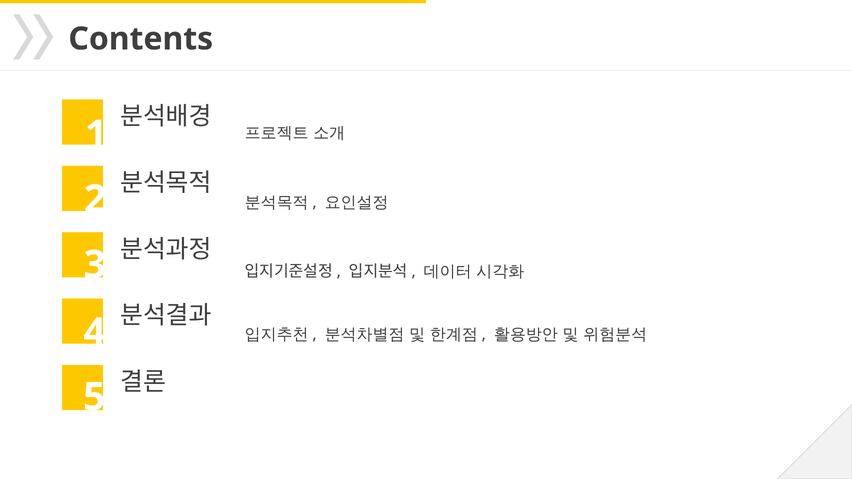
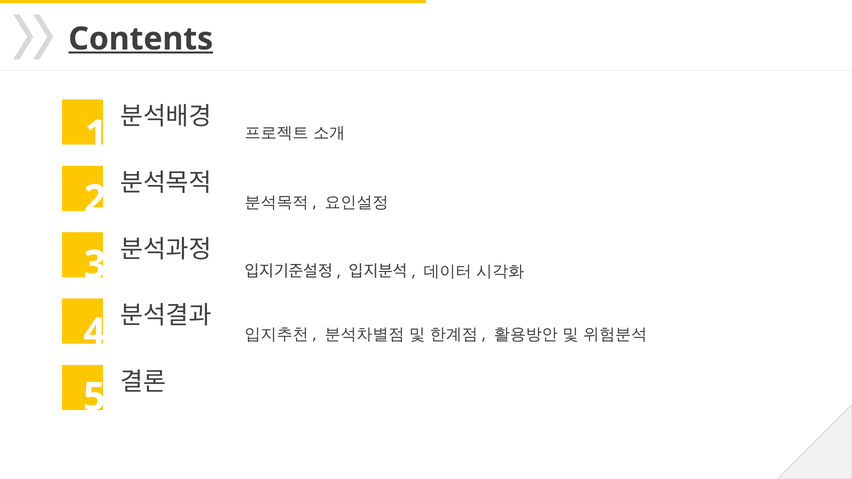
Contents underline: none -> present (141, 39)
